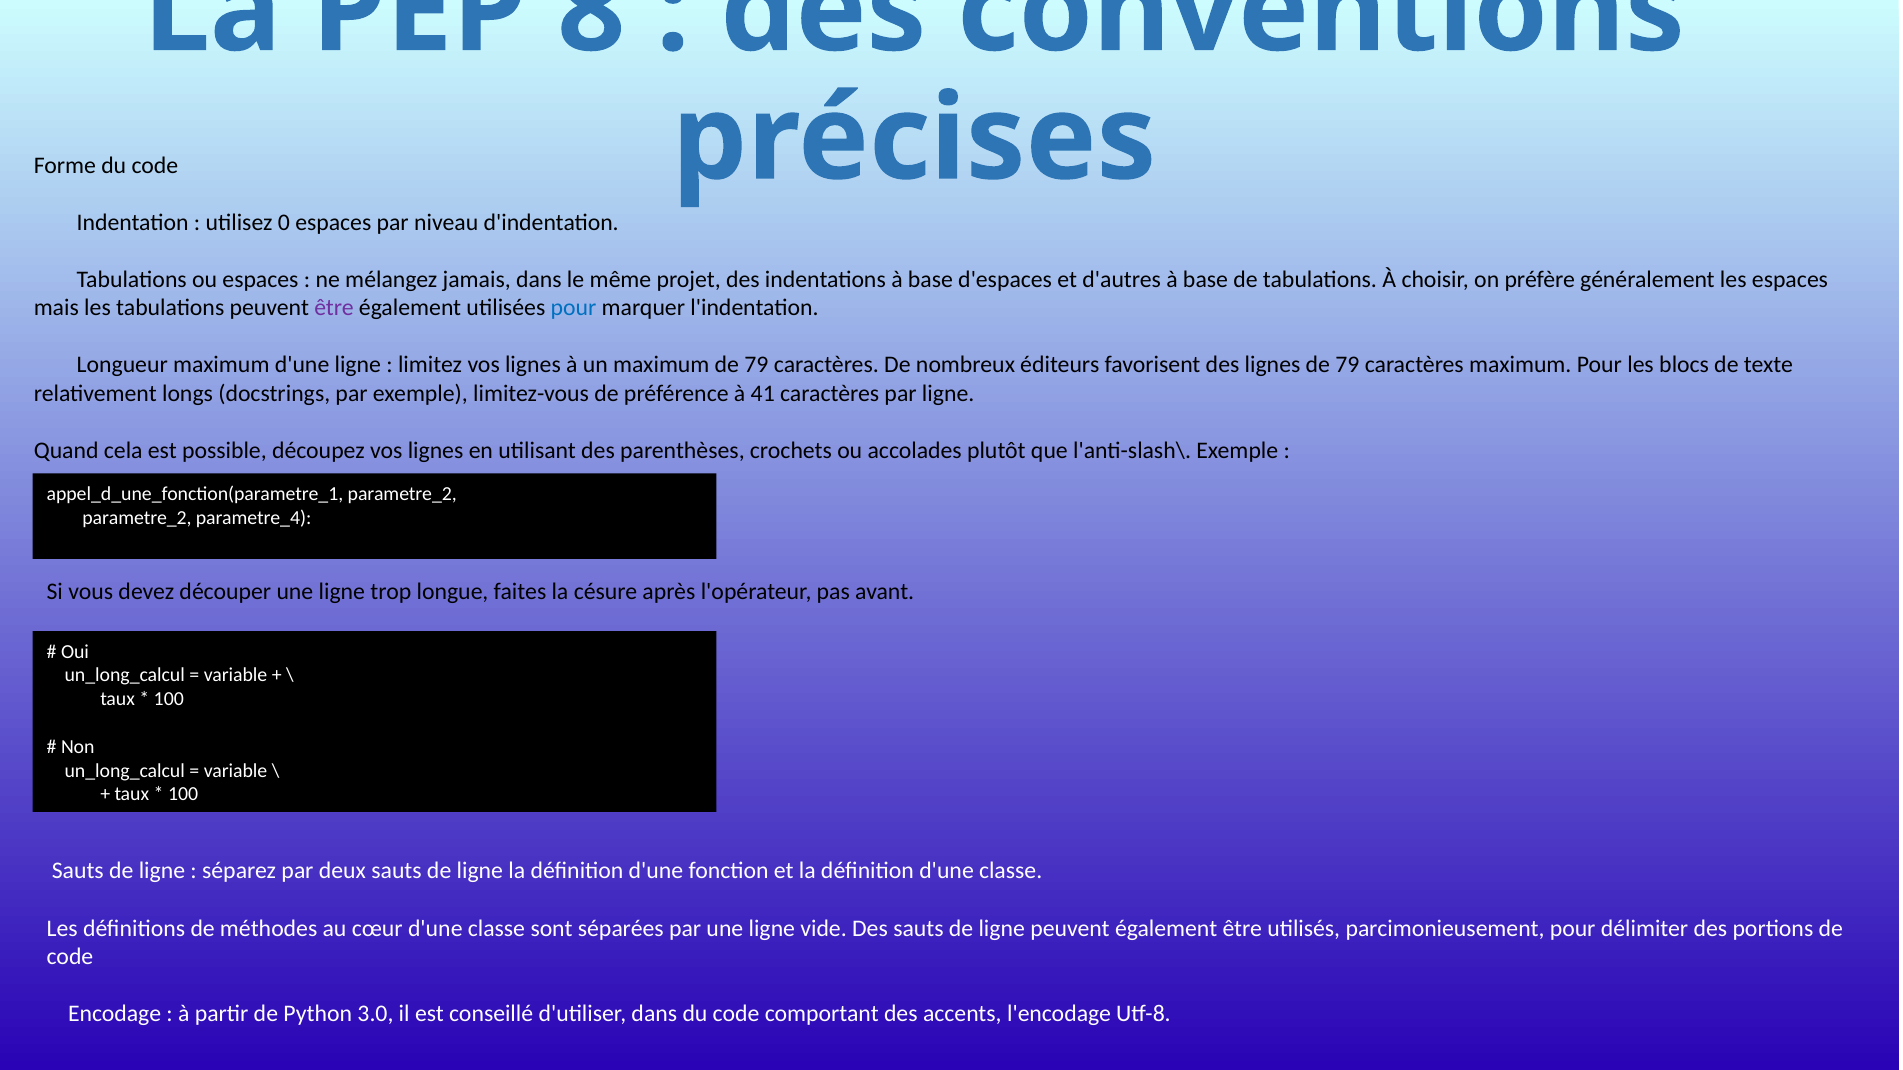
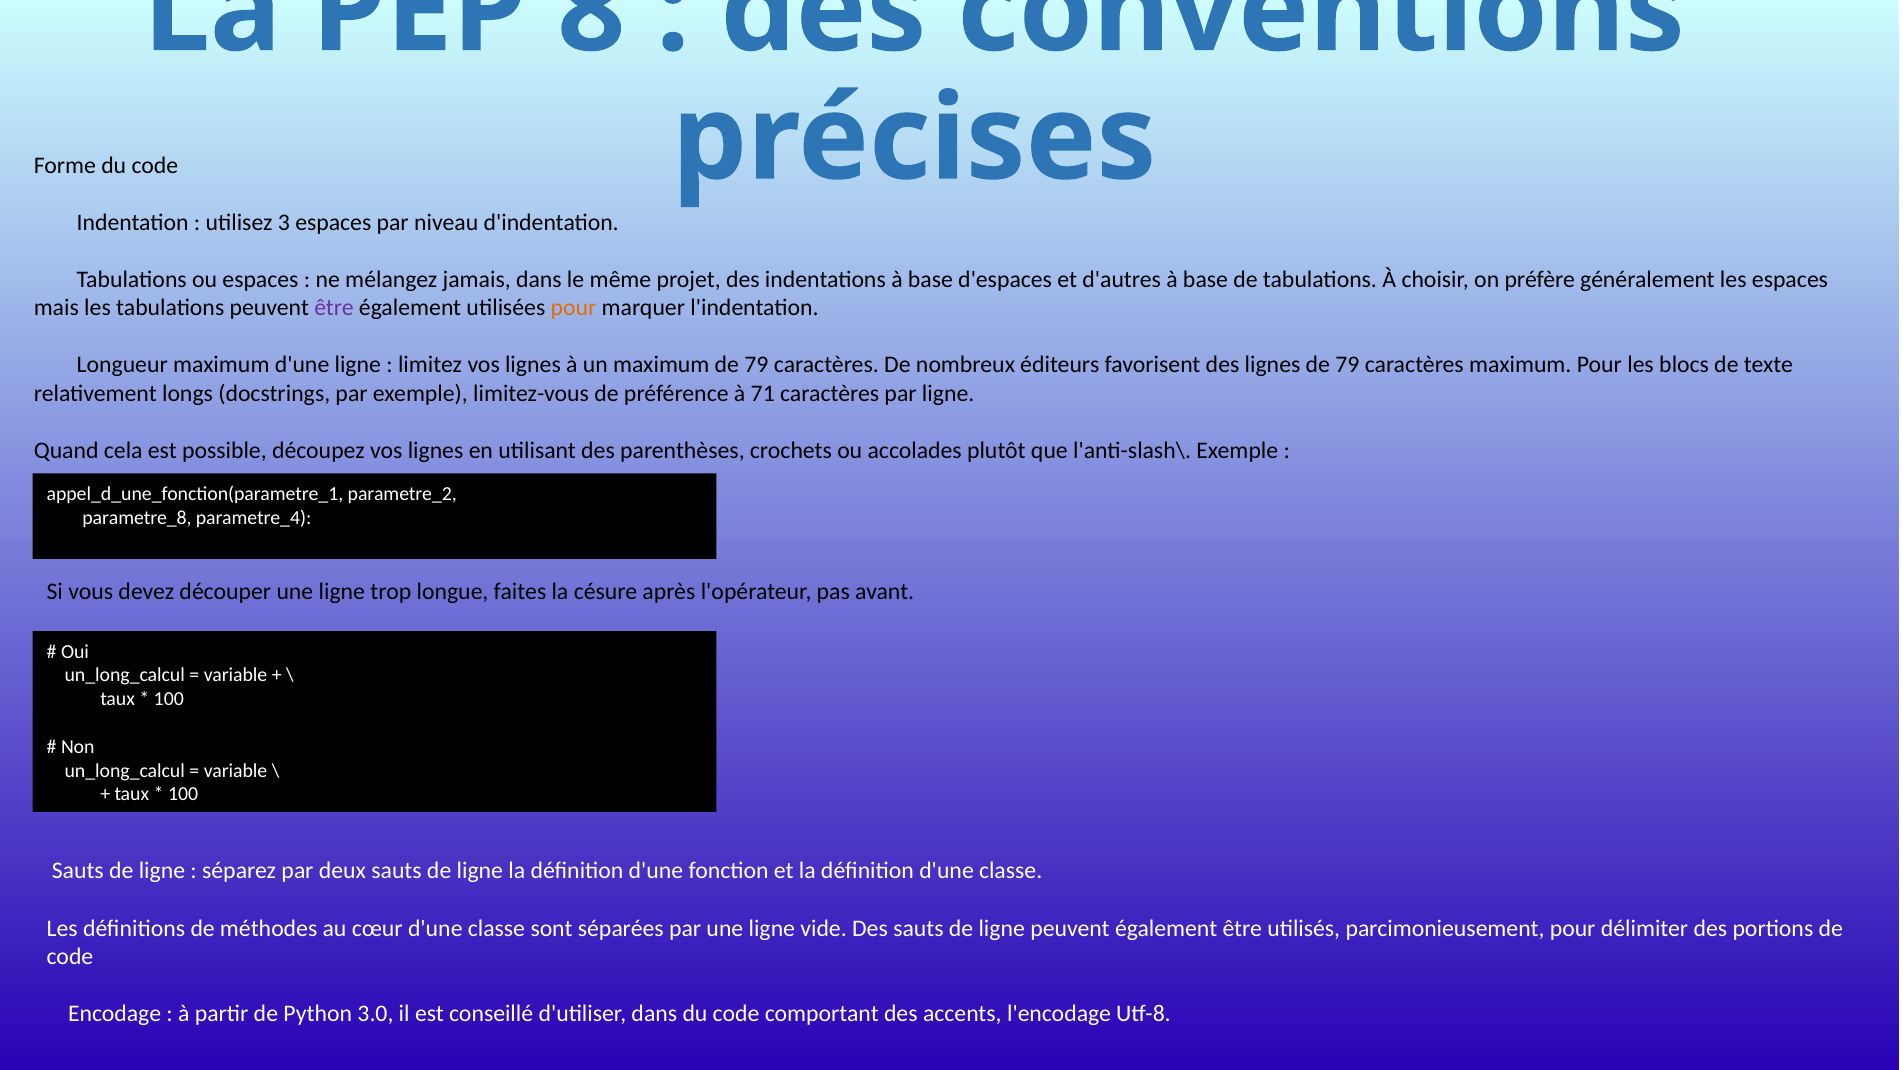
0: 0 -> 3 (284, 222)
pour colour: blue -> orange (574, 308)
41: 41 -> 71 (763, 394)
parametre_2: parametre_2 -> parametre_8 (137, 518)
